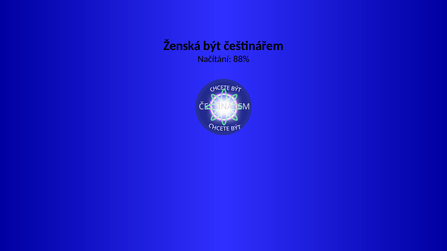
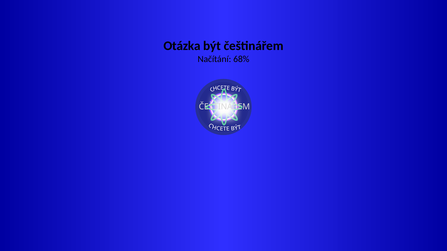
Ženská: Ženská -> Otázka (182, 46)
88%: 88% -> 68% (241, 59)
